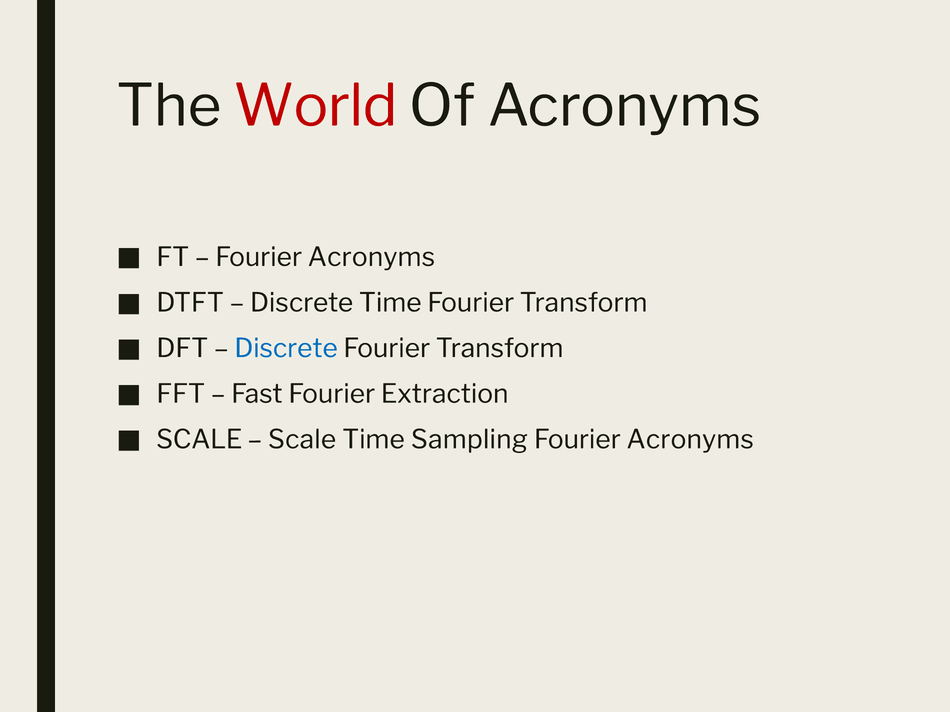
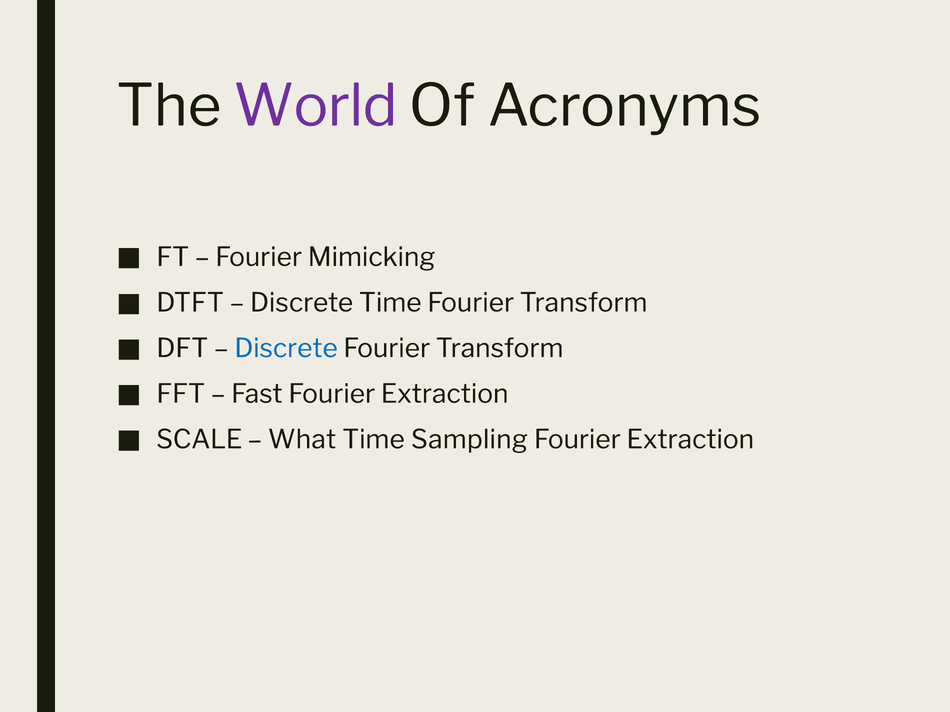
World colour: red -> purple (315, 107)
Acronyms: Acronyms -> Mimicking (372, 257)
Scale: Scale -> What (302, 440)
Acronyms: Acronyms -> Extraction (690, 440)
